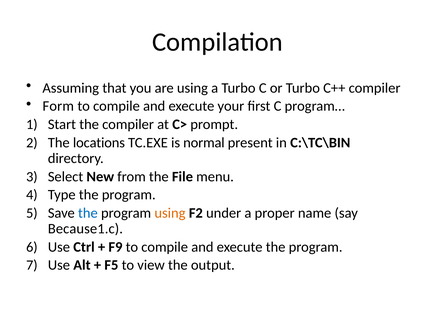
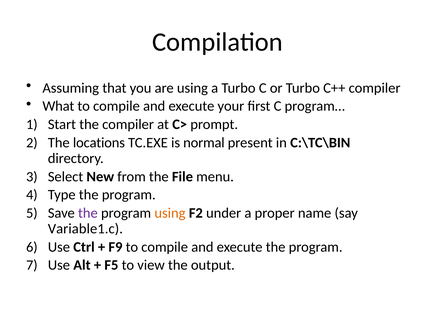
Form: Form -> What (58, 106)
the colour: blue -> purple (88, 213)
Because1.c: Because1.c -> Variable1.c (85, 229)
